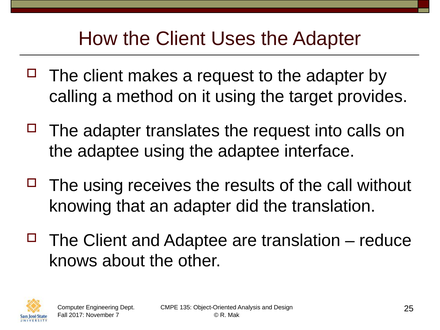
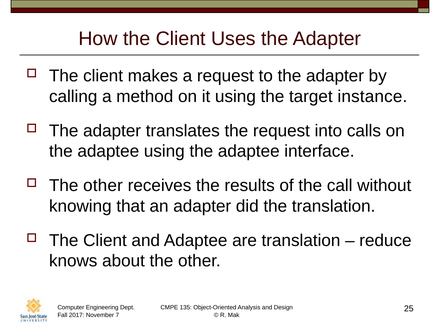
provides: provides -> instance (372, 97)
using: using -> other (103, 186)
